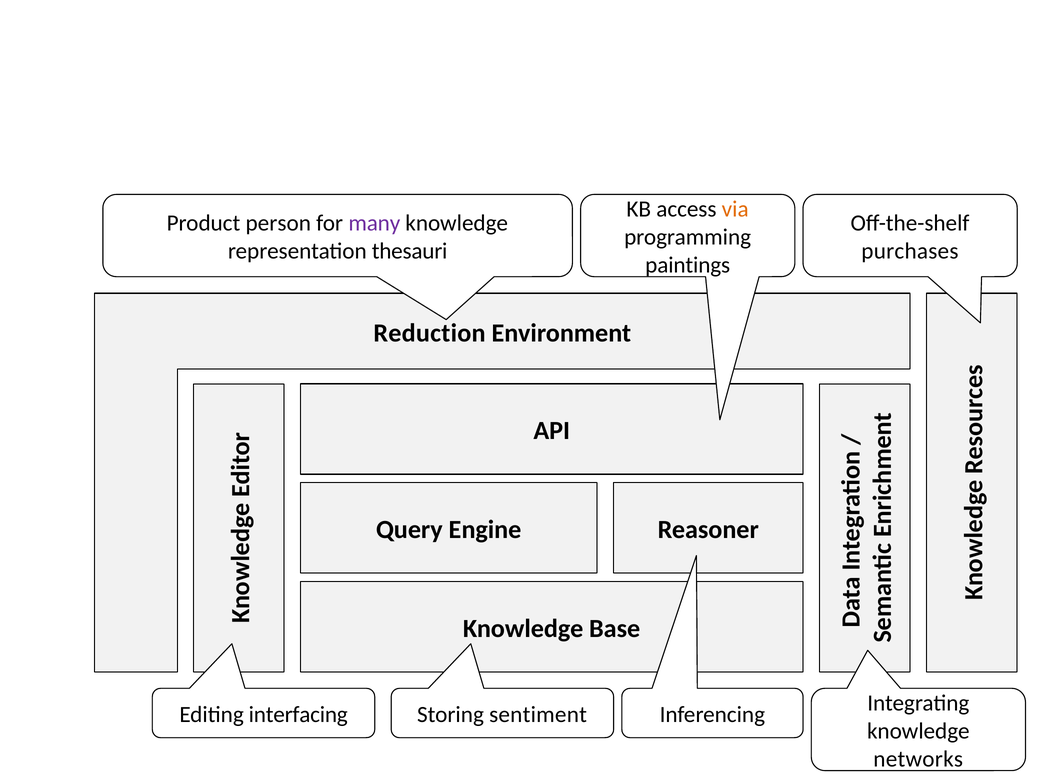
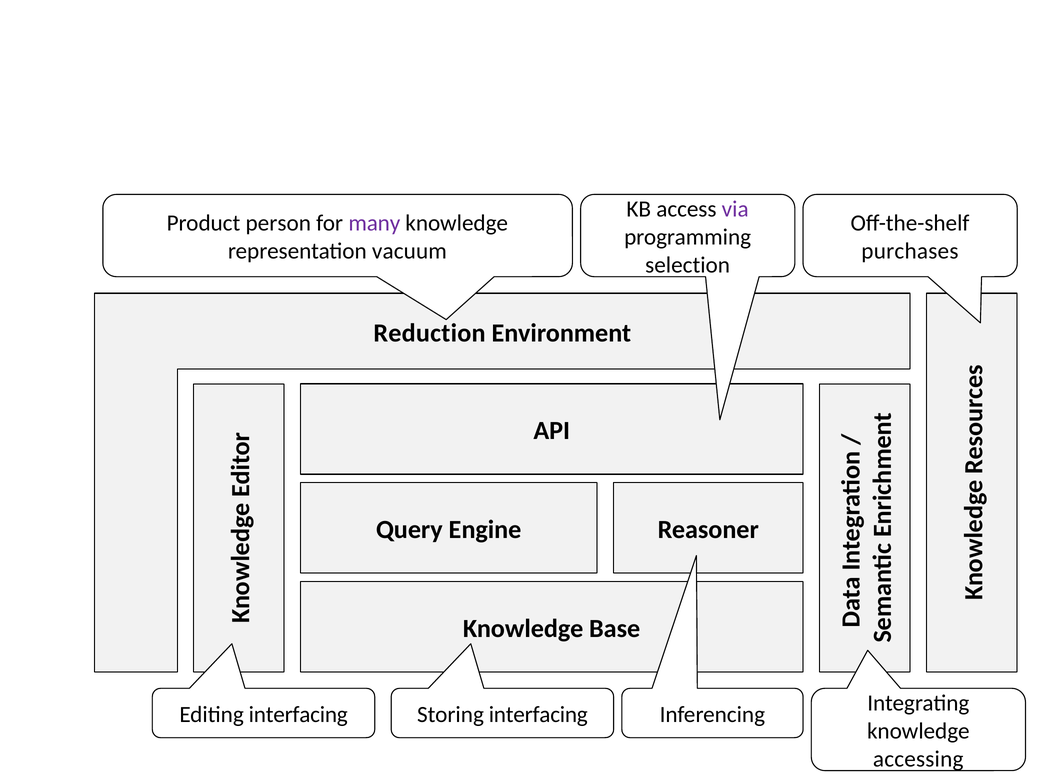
via colour: orange -> purple (735, 209)
thesauri: thesauri -> vacuum (409, 251)
paintings: paintings -> selection (688, 265)
Storing sentiment: sentiment -> interfacing (538, 715)
networks: networks -> accessing (918, 759)
